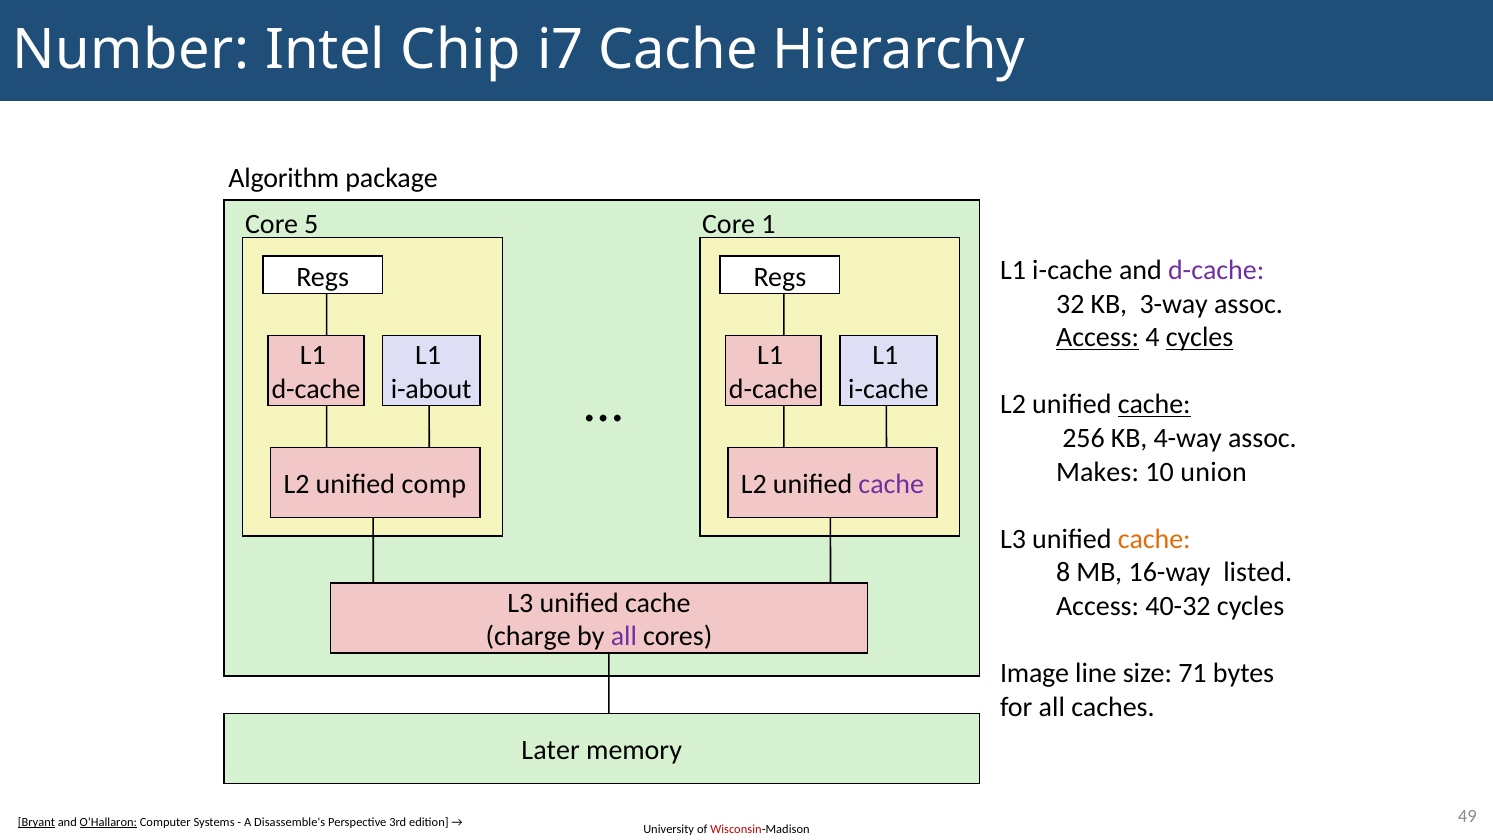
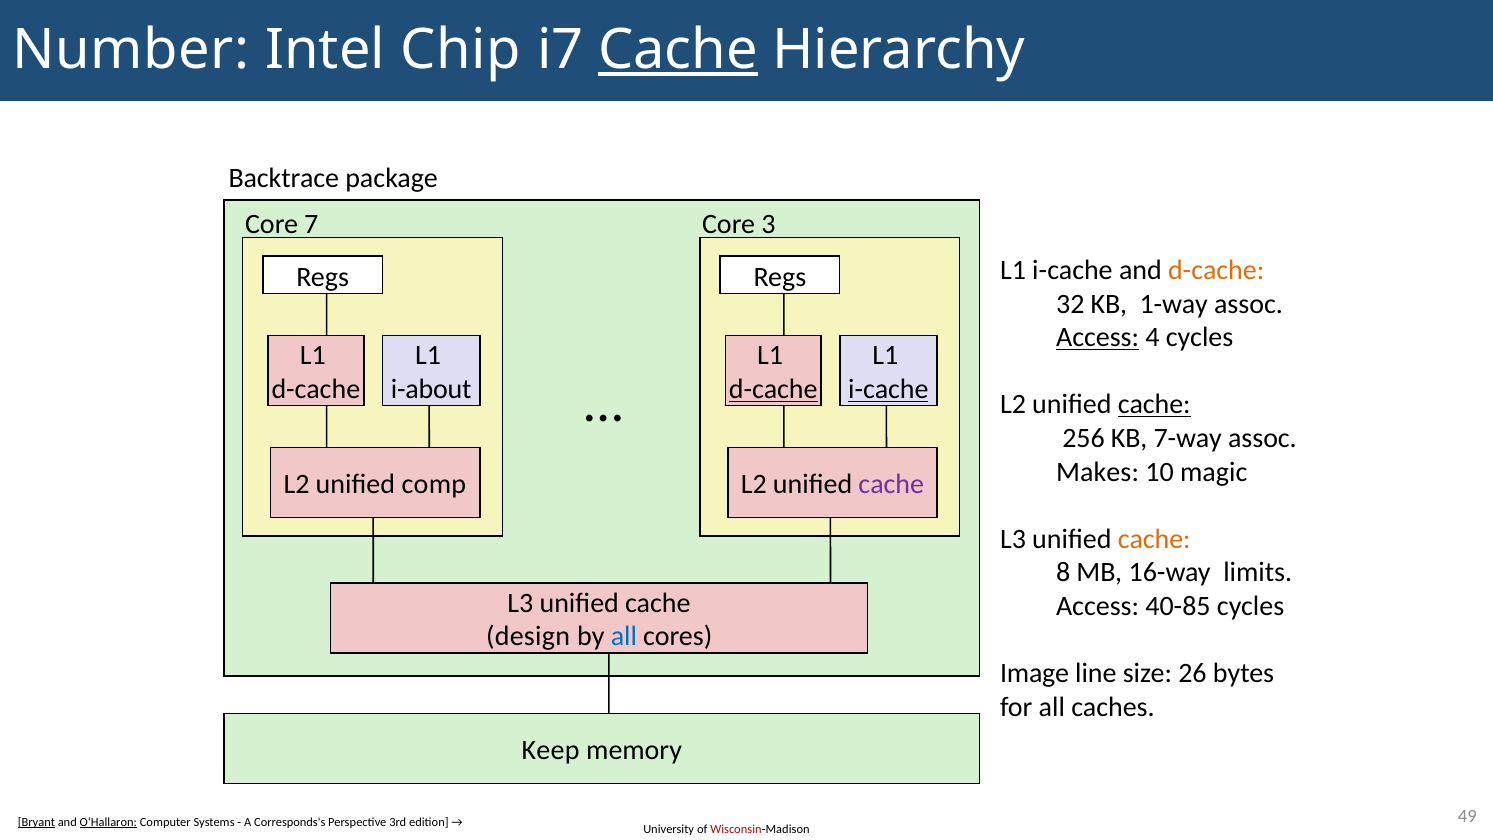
Cache underline: none -> present (678, 50)
Algorithm: Algorithm -> Backtrace (284, 178)
5: 5 -> 7 (311, 224)
1: 1 -> 3 (768, 224)
d-cache colour: purple -> orange (1216, 270)
3-way: 3-way -> 1-way (1174, 304)
cycles underline: present -> none (1200, 337)
d-cache underline: none -> present (773, 389)
i-cache underline: none -> present (888, 389)
4-way: 4-way -> 7-way (1188, 438)
union: union -> magic (1214, 472)
listed: listed -> limits (1258, 572)
40-32: 40-32 -> 40-85 (1178, 606)
charge: charge -> design (528, 637)
all colour: purple -> blue (624, 637)
71: 71 -> 26 (1192, 673)
Later: Later -> Keep (551, 750)
Disassemble's: Disassemble's -> Corresponds's (290, 822)
